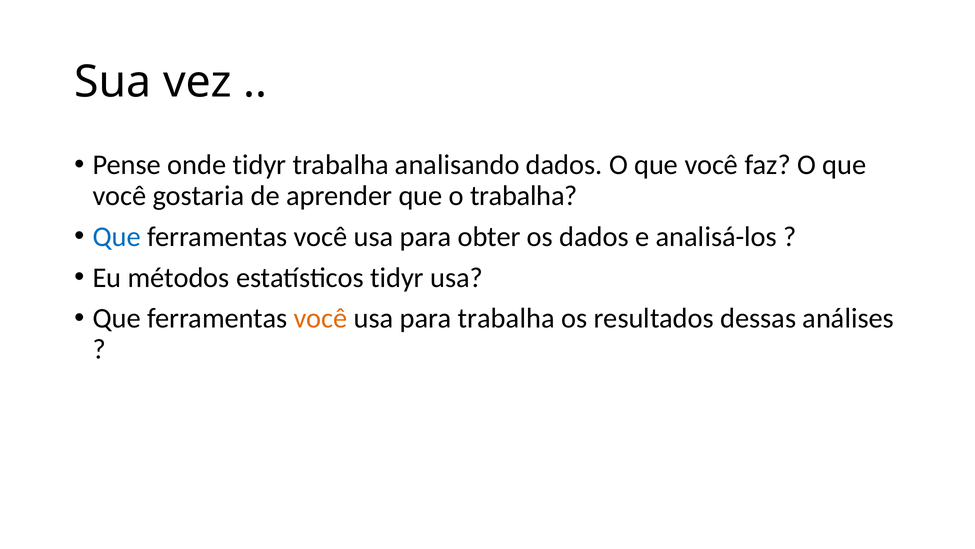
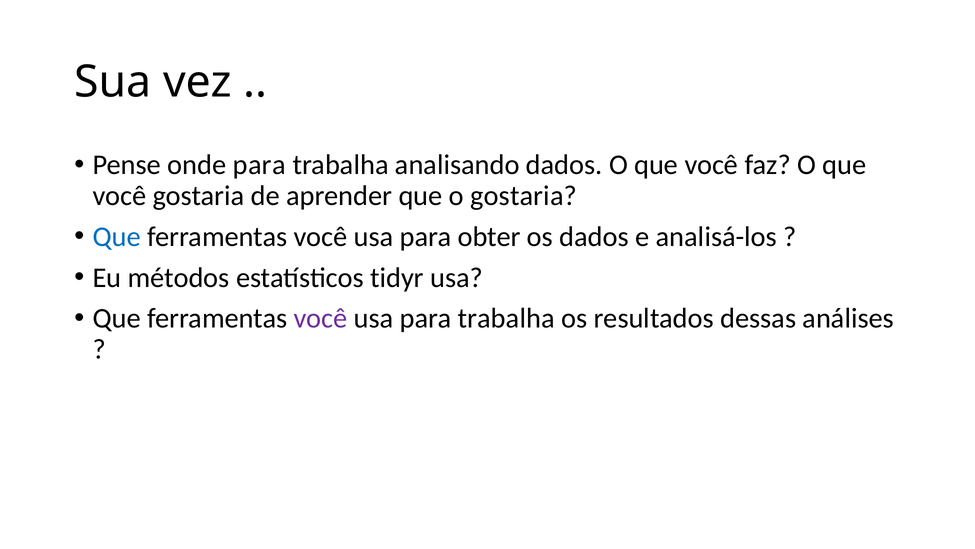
onde tidyr: tidyr -> para (259, 165)
o trabalha: trabalha -> gostaria (524, 196)
você colour: orange -> purple (321, 318)
